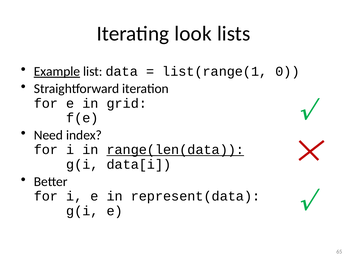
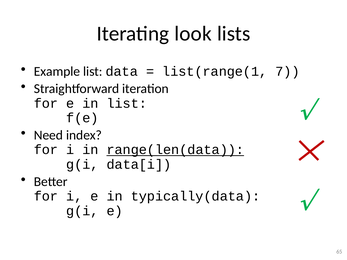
Example underline: present -> none (57, 72)
0: 0 -> 7 (287, 72)
in grid: grid -> list (127, 103)
represent(data: represent(data -> typically(data (195, 196)
